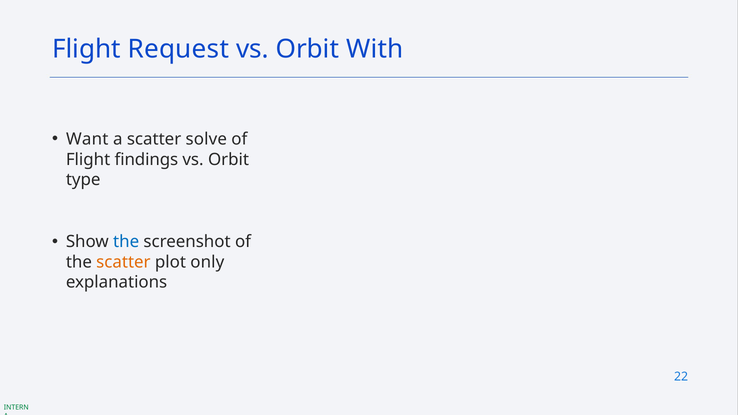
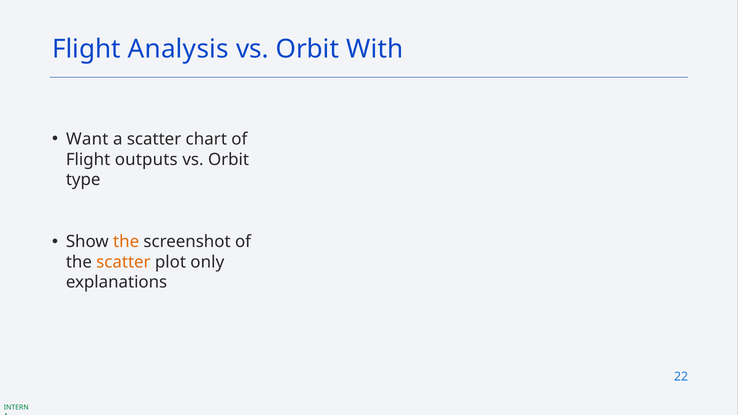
Request: Request -> Analysis (178, 49)
solve: solve -> chart (206, 139)
findings: findings -> outputs (146, 160)
the colour: blue -> orange (126, 242)
